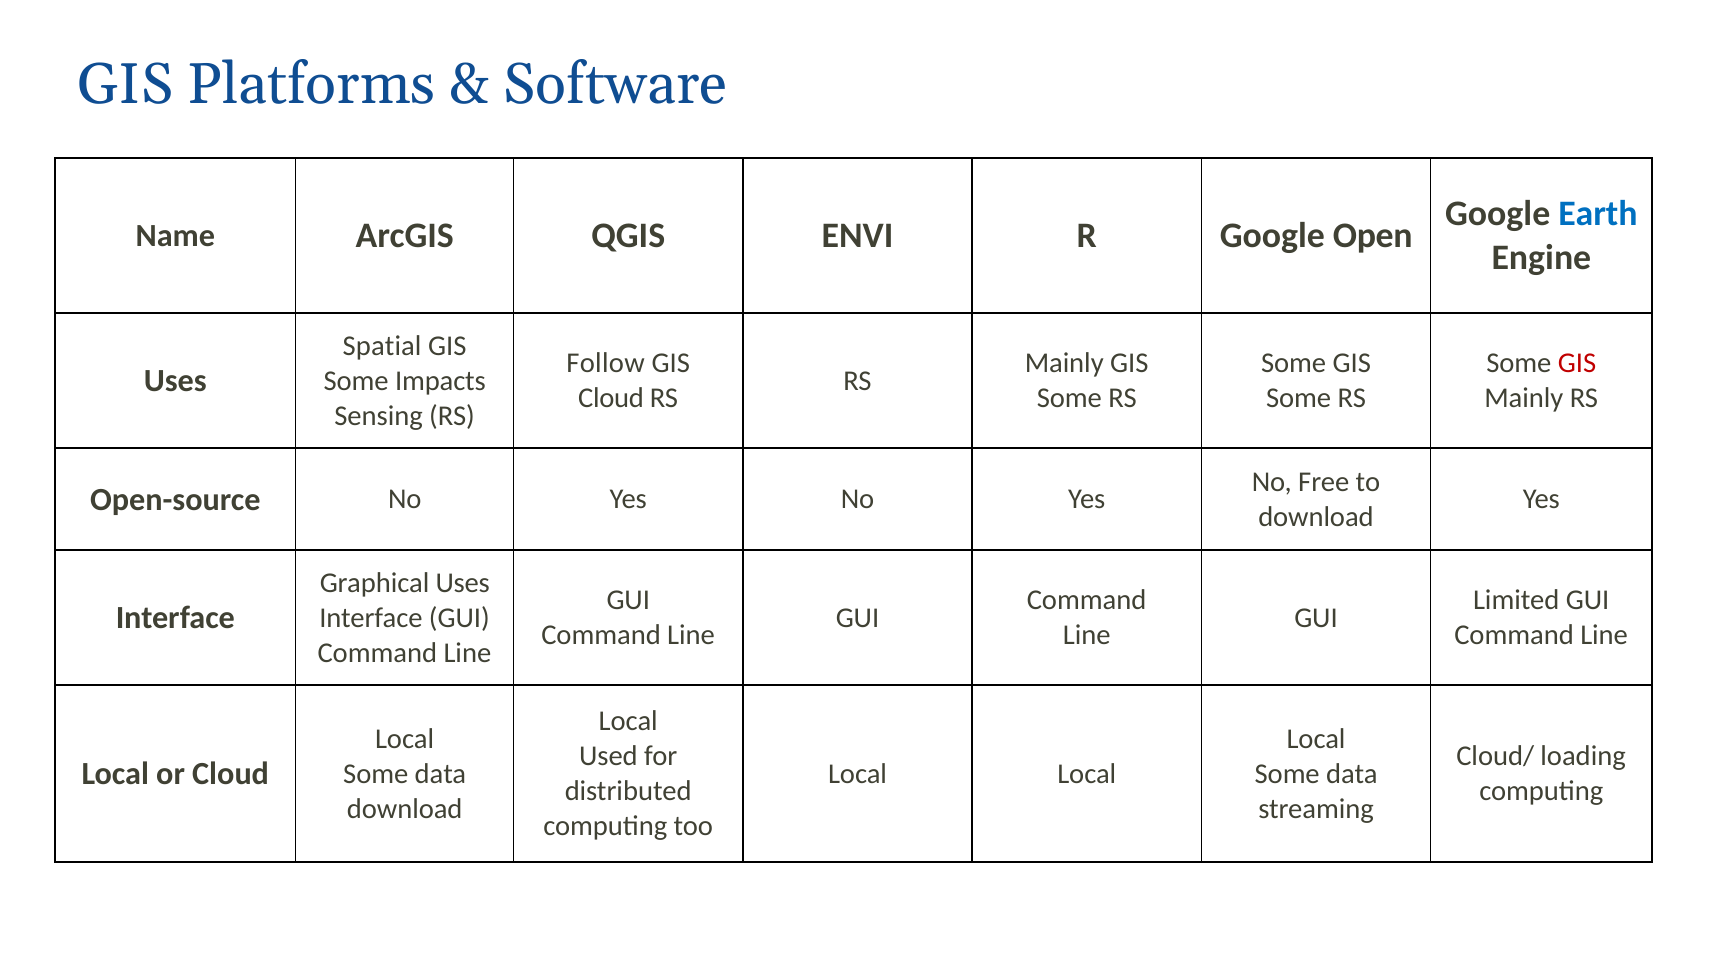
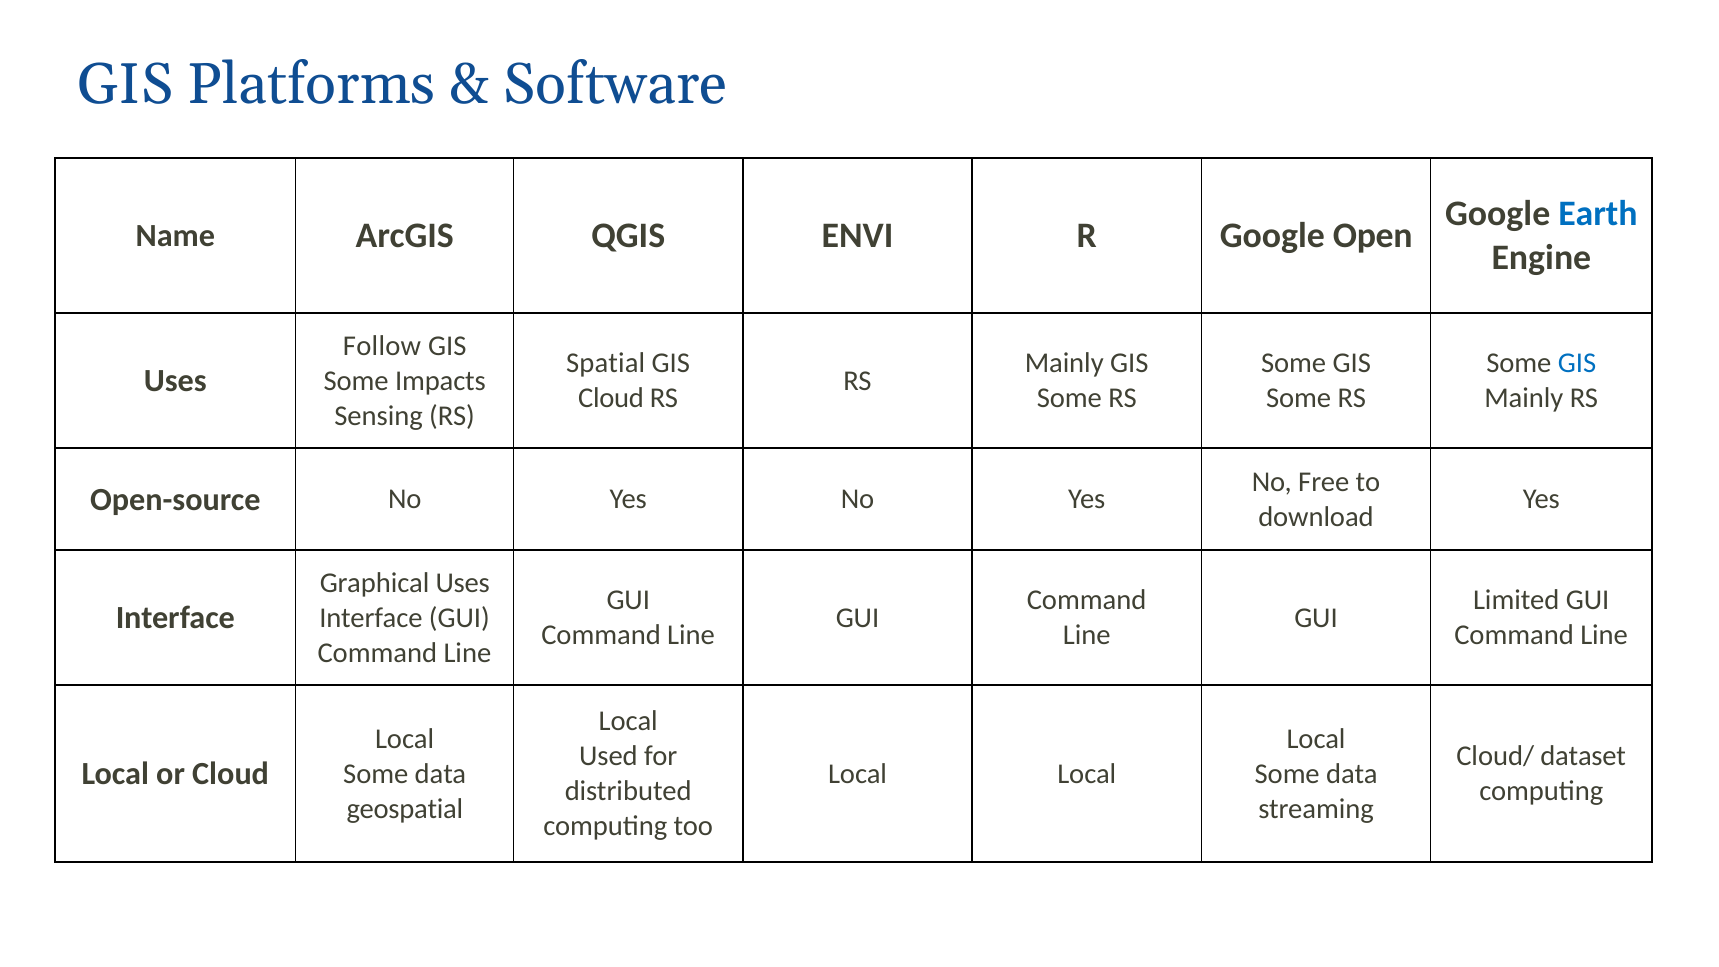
Spatial: Spatial -> Follow (382, 346)
Follow: Follow -> Spatial (606, 363)
GIS colour: red -> blue (1577, 363)
loading: loading -> dataset (1583, 756)
download: download -> geospatial (405, 809)
